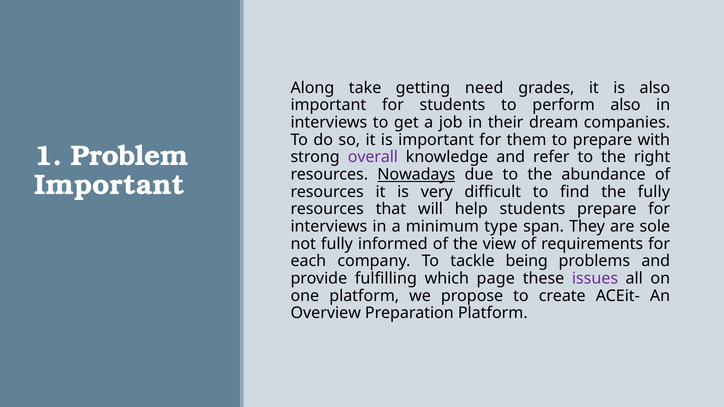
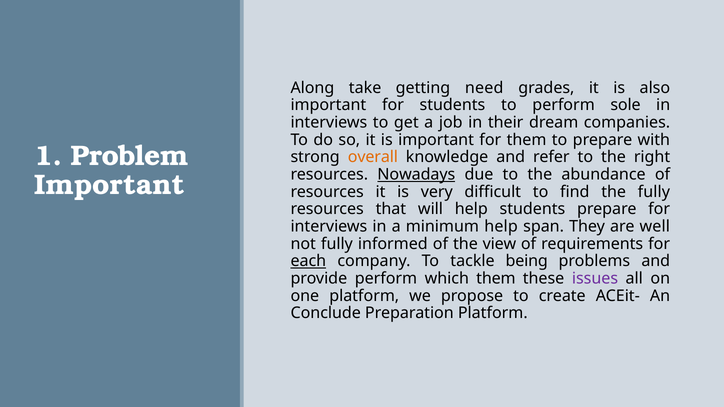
perform also: also -> sole (626, 105)
overall colour: purple -> orange (373, 157)
minimum type: type -> help (501, 227)
sole: sole -> well (655, 227)
each underline: none -> present (308, 261)
provide fulfilling: fulfilling -> perform (386, 279)
which page: page -> them (496, 279)
Overview: Overview -> Conclude (326, 313)
